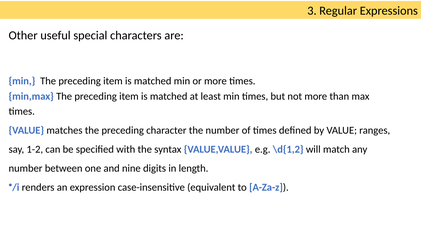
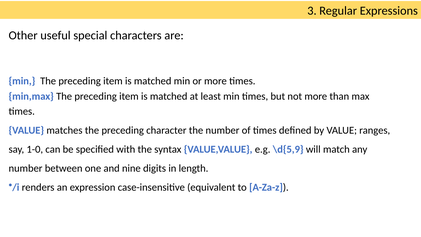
1-2: 1-2 -> 1-0 (35, 149)
\d{1,2: \d{1,2 -> \d{5,9 (288, 149)
